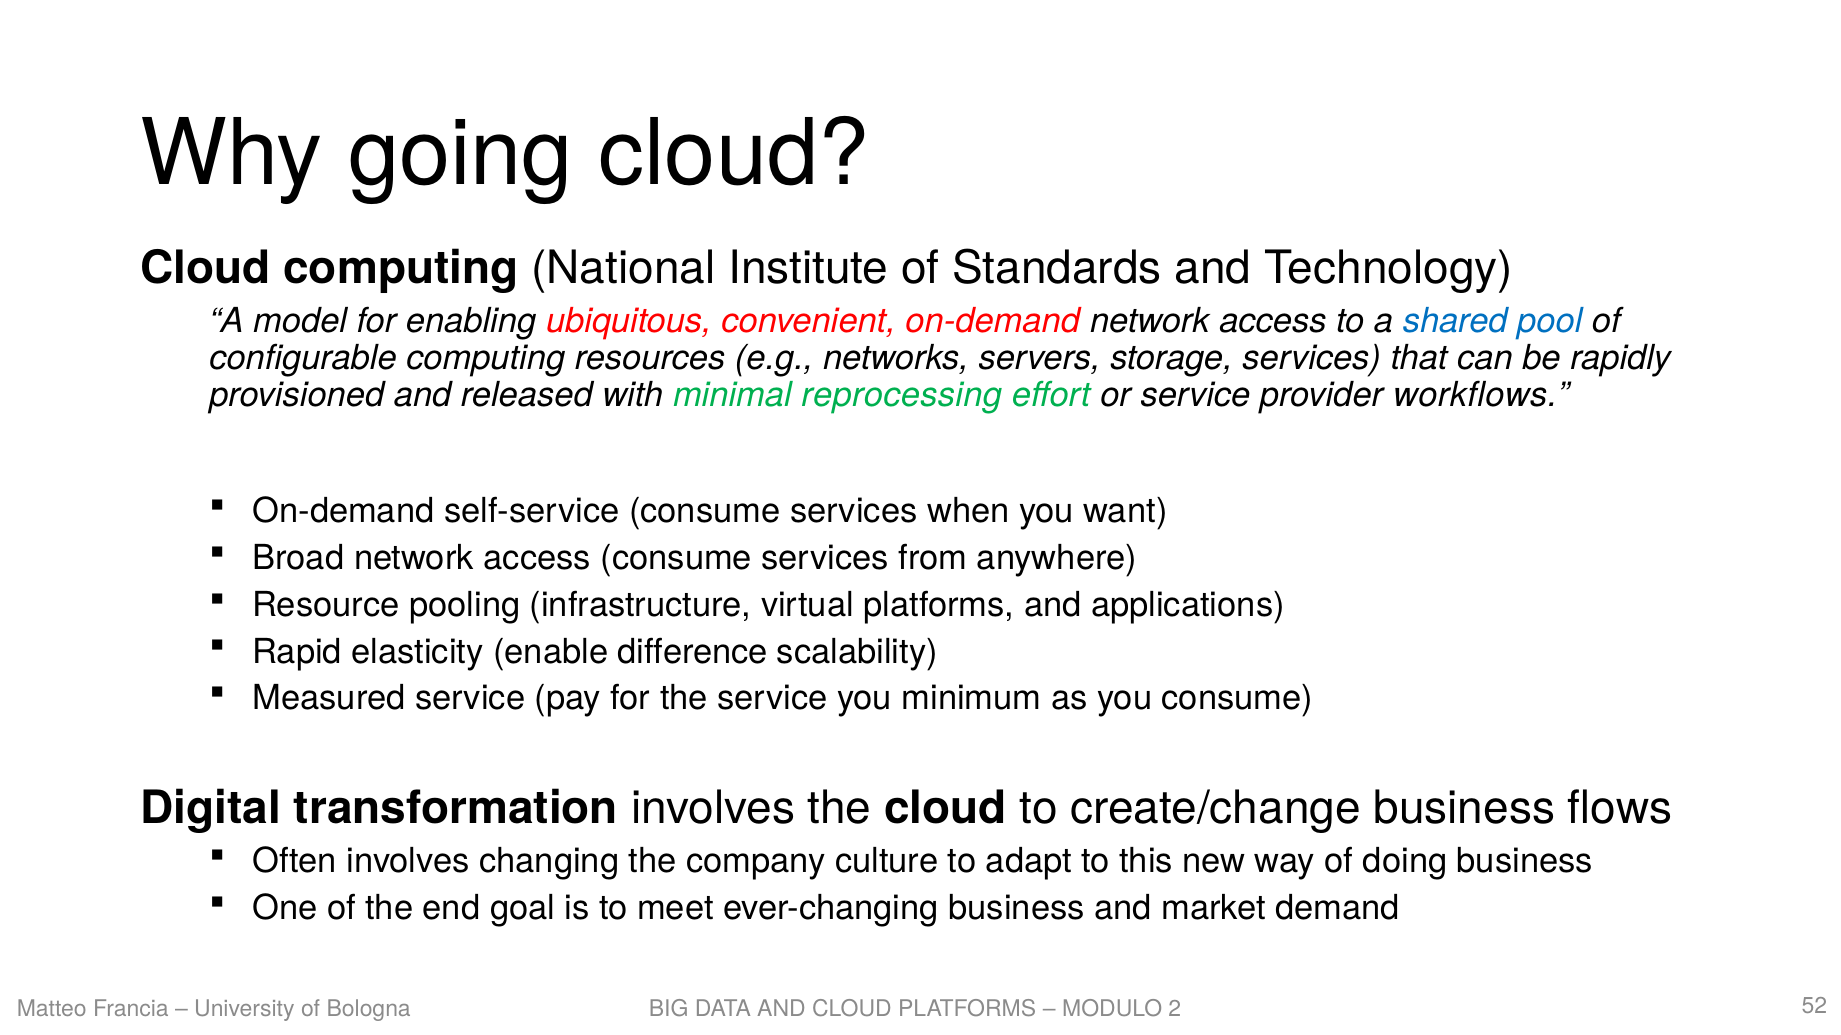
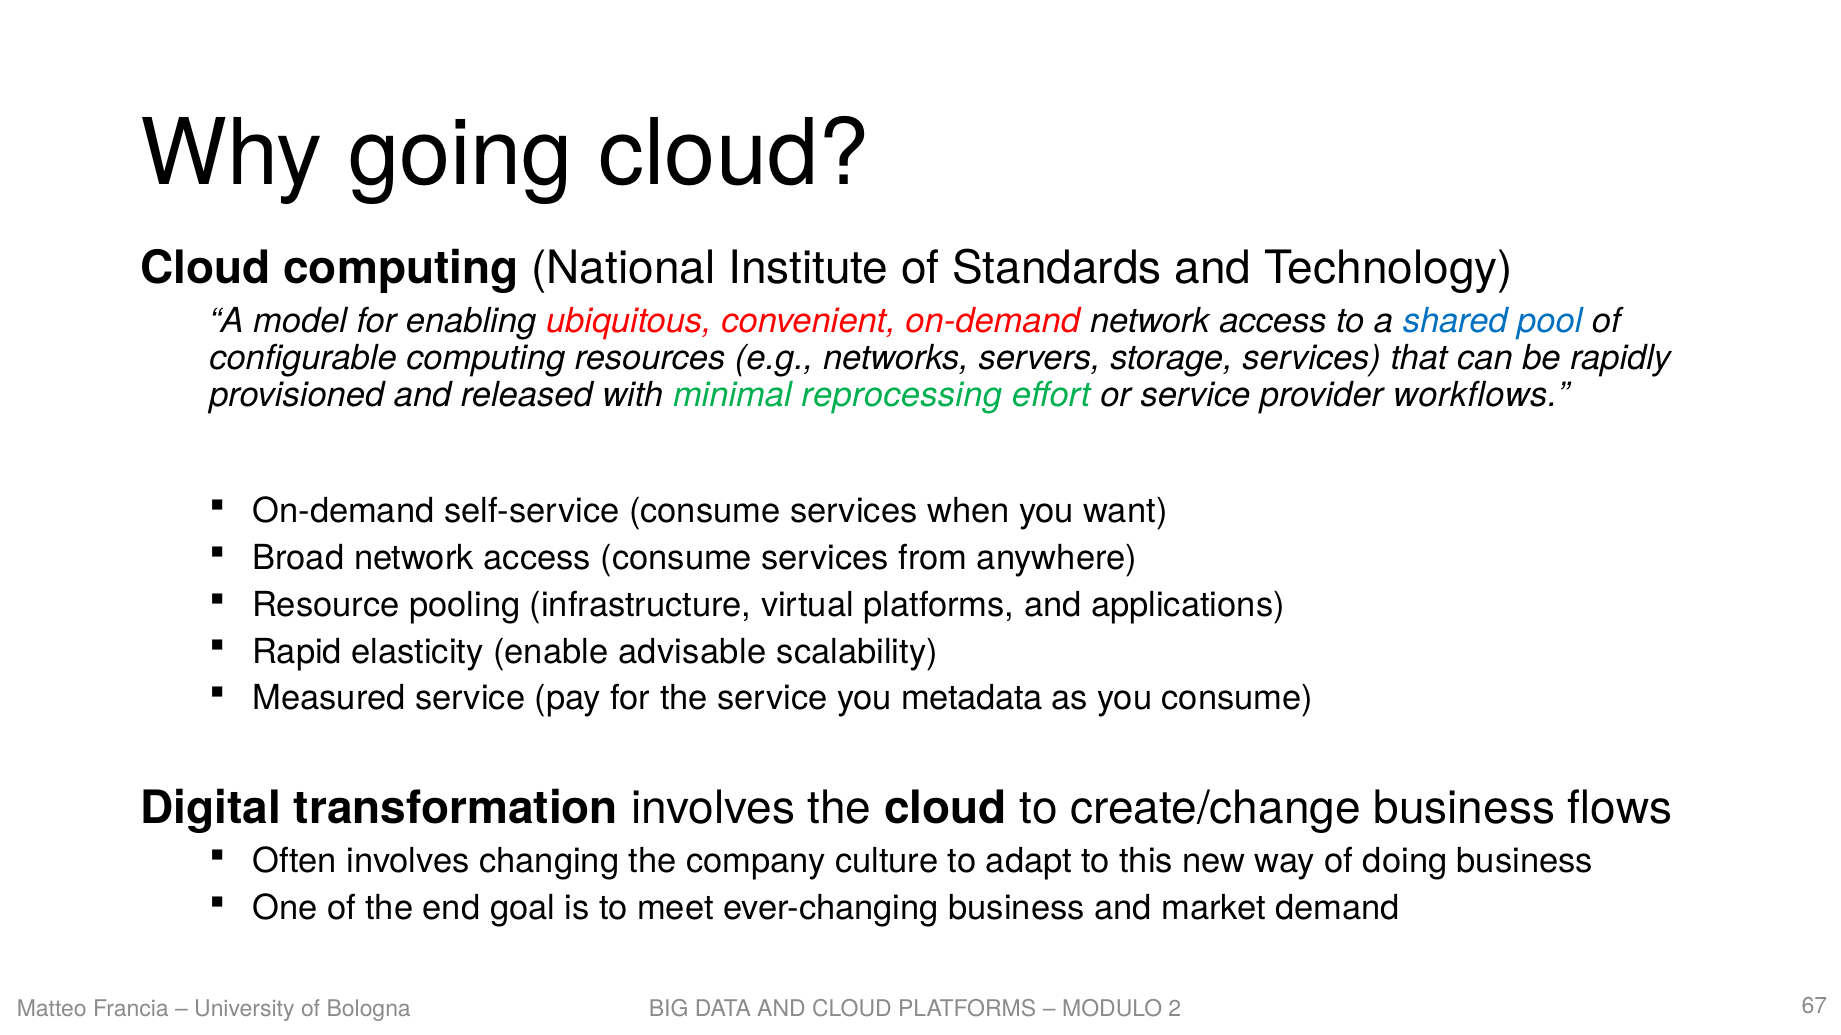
difference: difference -> advisable (692, 652)
minimum: minimum -> metadata (972, 699)
52: 52 -> 67 (1814, 1007)
